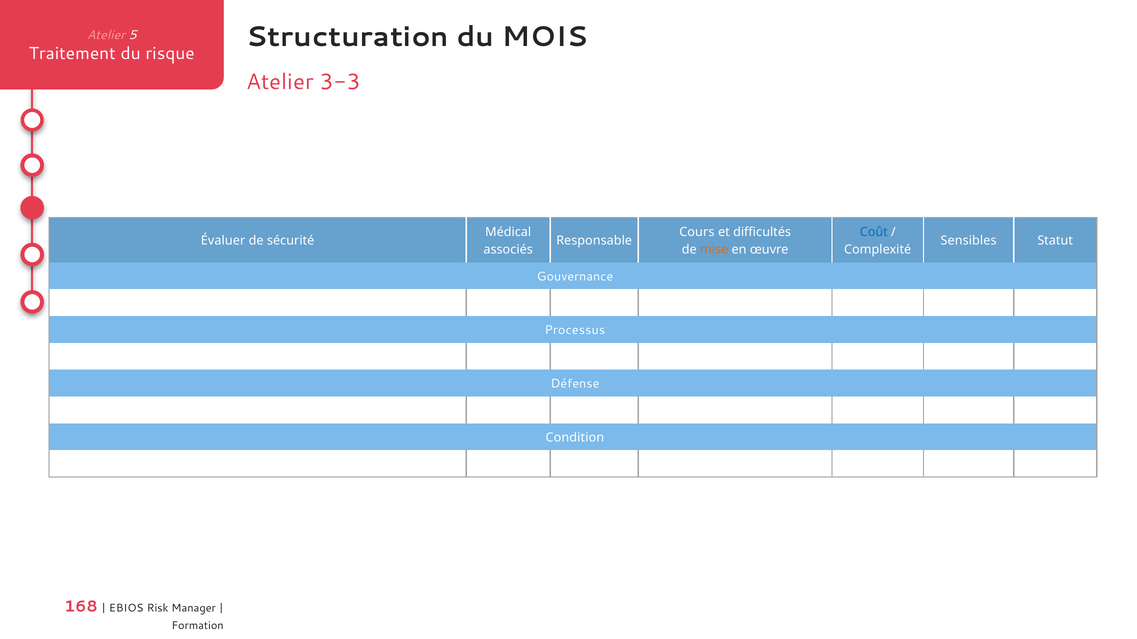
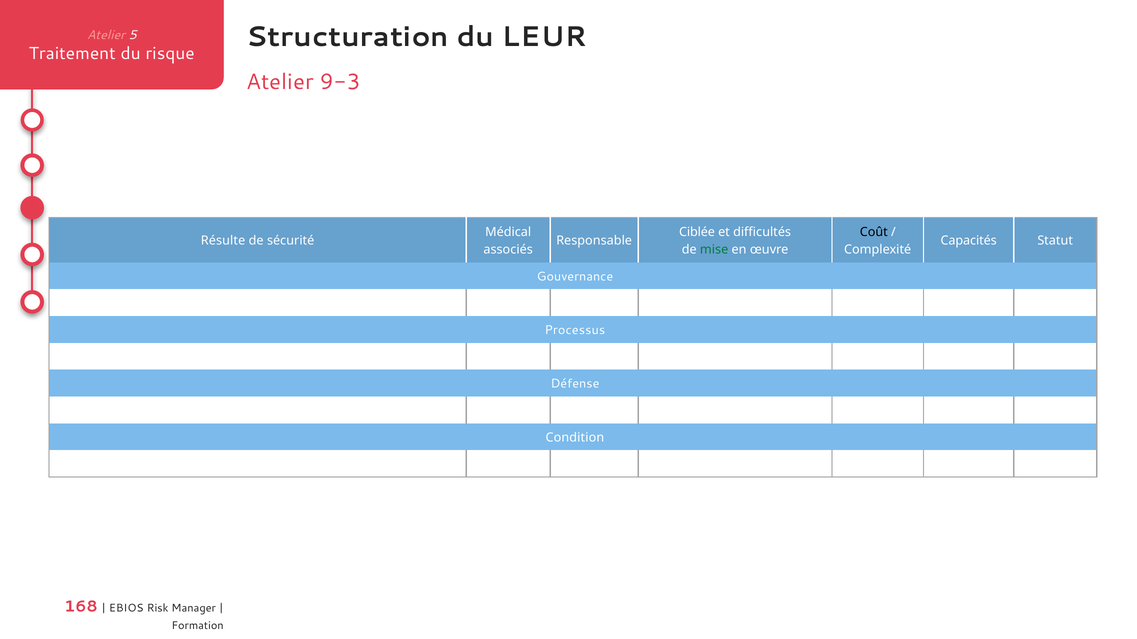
MOIS: MOIS -> LEUR (545, 37)
3-3: 3-3 -> 9-3 (340, 82)
Cours: Cours -> Ciblée (697, 232)
Coût colour: blue -> black (874, 232)
Évaluer: Évaluer -> Résulte (223, 241)
Sensibles: Sensibles -> Capacités (969, 241)
mise colour: orange -> green (714, 250)
